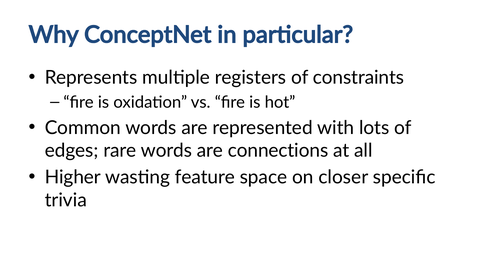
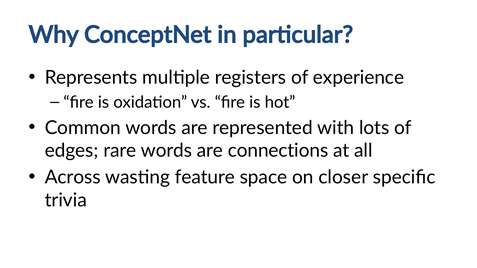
constraints: constraints -> experience (359, 78)
Higher: Higher -> Across (73, 177)
